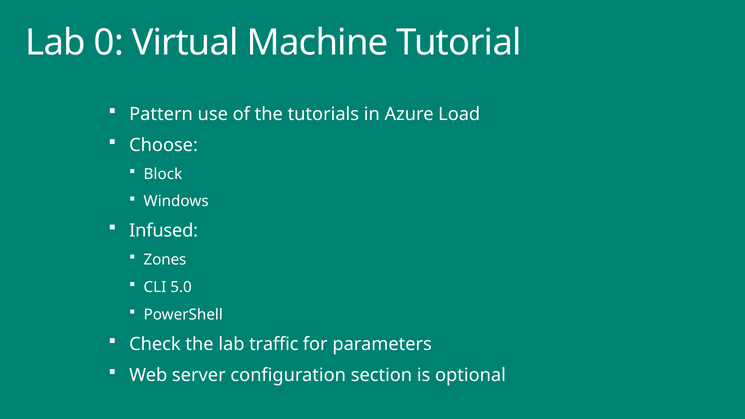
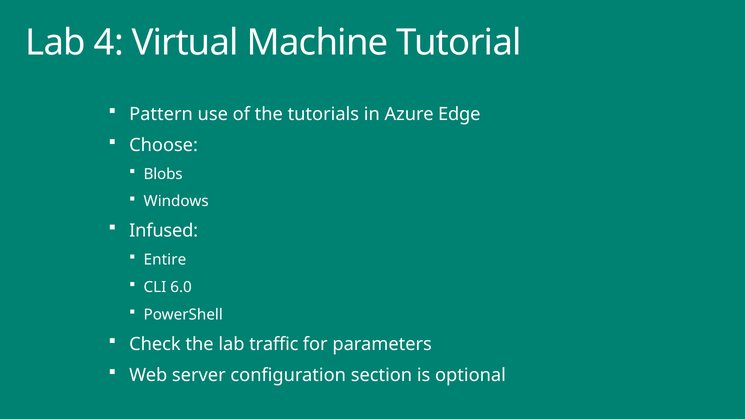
0: 0 -> 4 (109, 43)
Load: Load -> Edge (459, 114)
Block: Block -> Blobs (163, 174)
Zones: Zones -> Entire (165, 260)
5.0: 5.0 -> 6.0 (181, 287)
